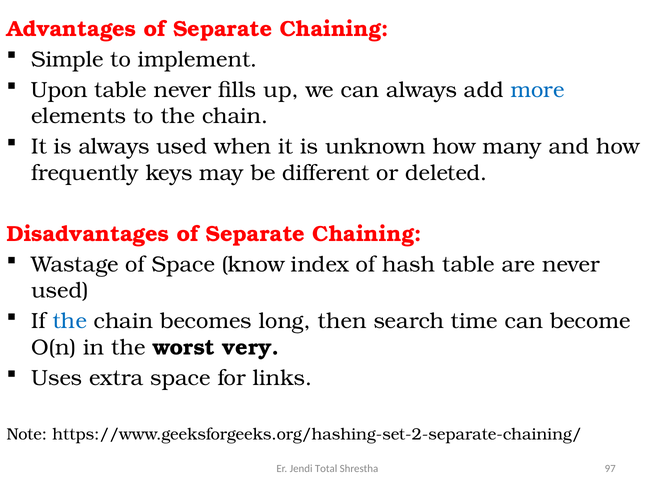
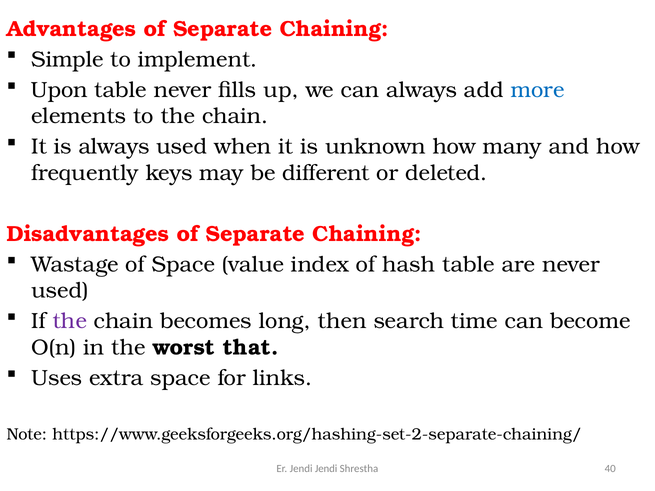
know: know -> value (253, 265)
the colour: blue -> purple (70, 321)
very: very -> that (251, 348)
Jendi Total: Total -> Jendi (326, 469)
97: 97 -> 40 (610, 469)
